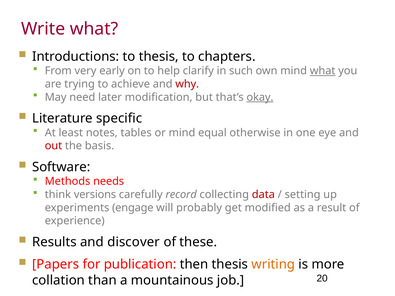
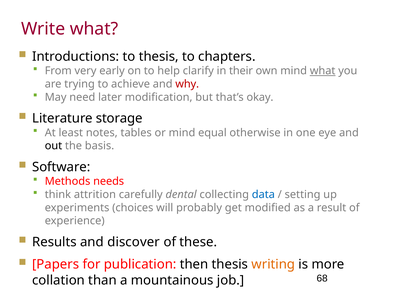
such: such -> their (241, 71)
okay underline: present -> none (260, 97)
specific: specific -> storage (119, 118)
out colour: red -> black (53, 146)
versions: versions -> attrition (95, 195)
record: record -> dental (181, 195)
data colour: red -> blue (263, 195)
engage: engage -> choices (133, 208)
20: 20 -> 68 (322, 278)
